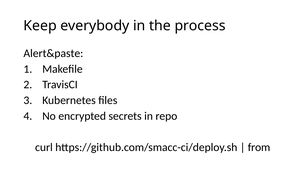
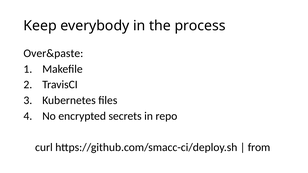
Alert&paste: Alert&paste -> Over&paste (53, 53)
